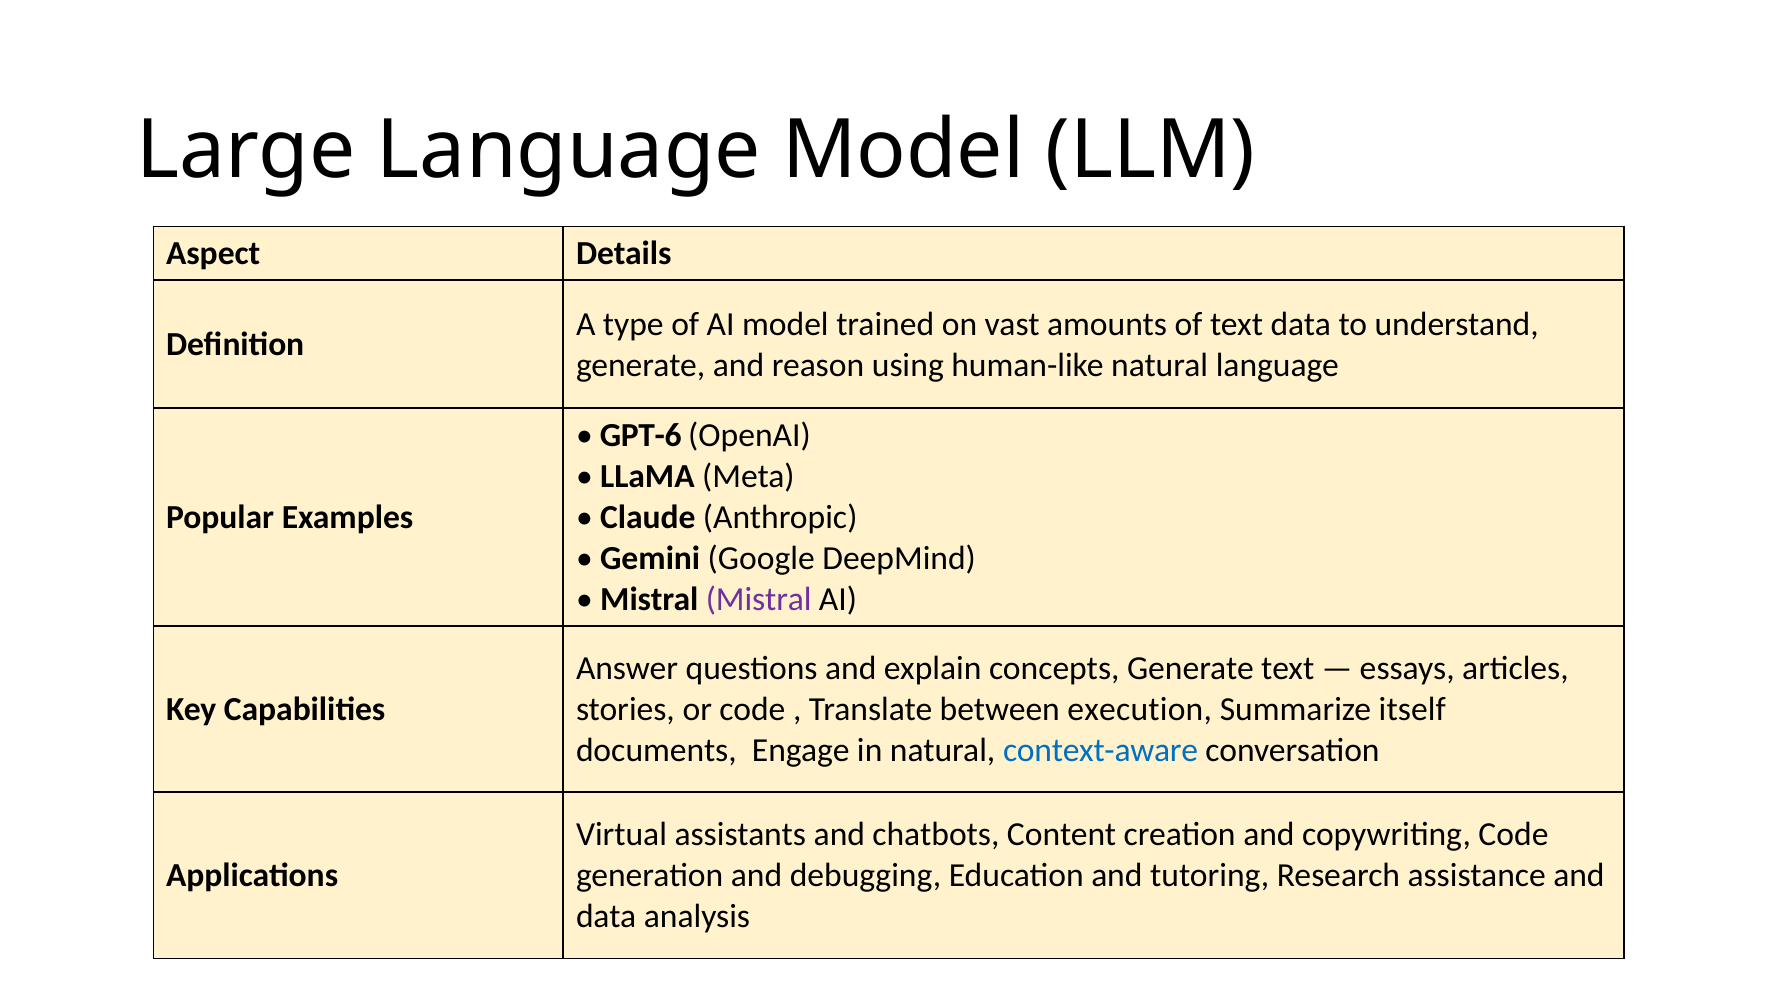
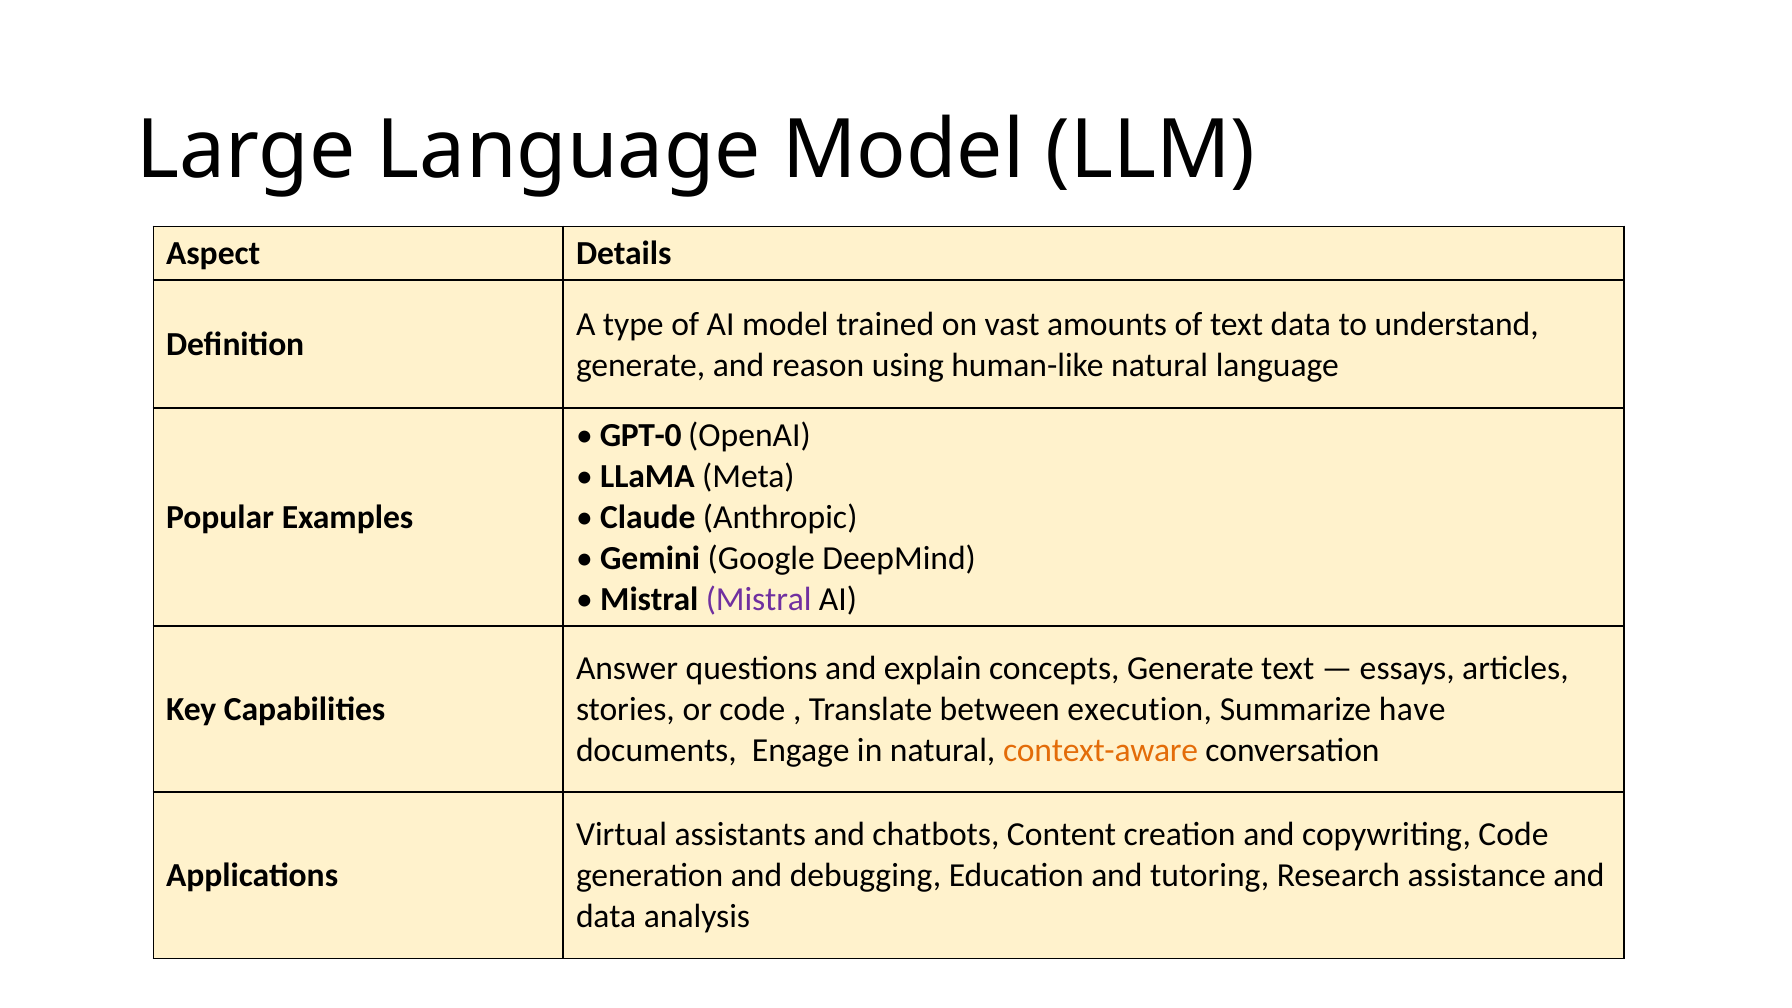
GPT-6: GPT-6 -> GPT-0 (641, 435)
itself: itself -> have (1412, 709)
context-aware colour: blue -> orange (1101, 750)
